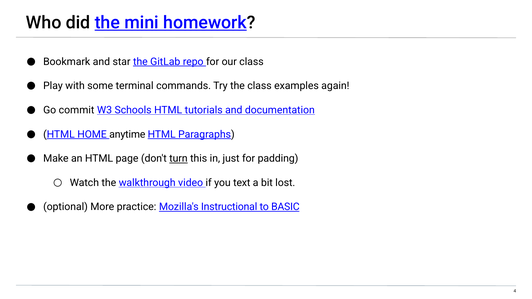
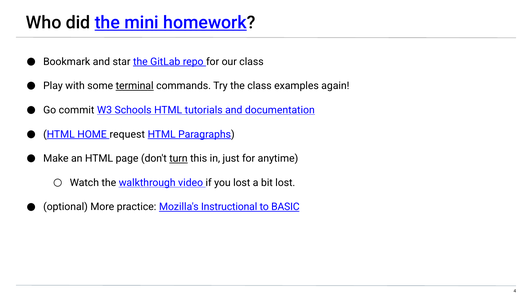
terminal underline: none -> present (135, 86)
anytime: anytime -> request (127, 134)
padding: padding -> anytime (278, 159)
you text: text -> lost (242, 183)
